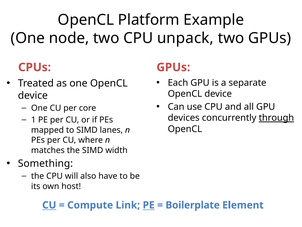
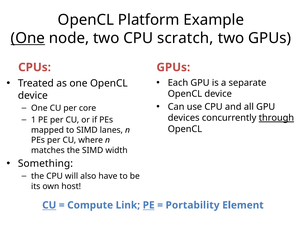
One underline: none -> present (28, 38)
unpack: unpack -> scratch (185, 38)
Boilerplate: Boilerplate -> Portability (193, 205)
